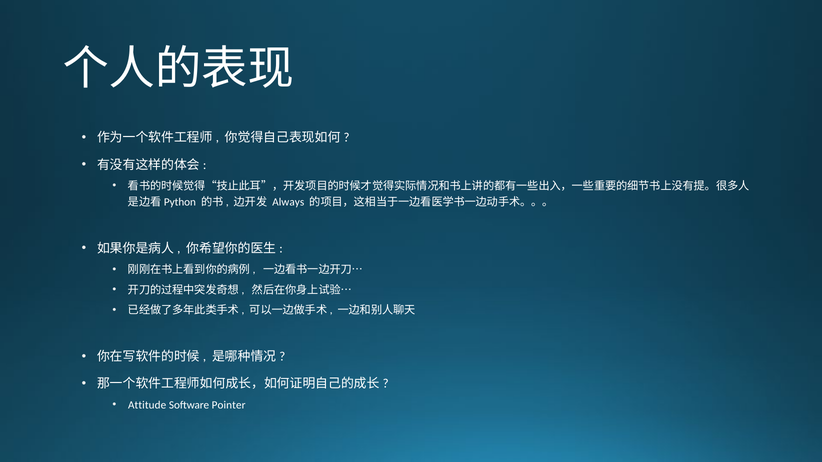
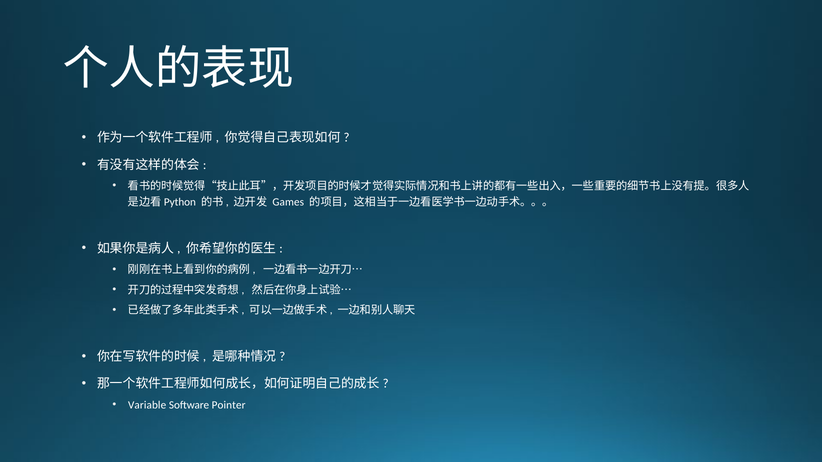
Always: Always -> Games (288, 202)
Attitude: Attitude -> Variable (147, 405)
